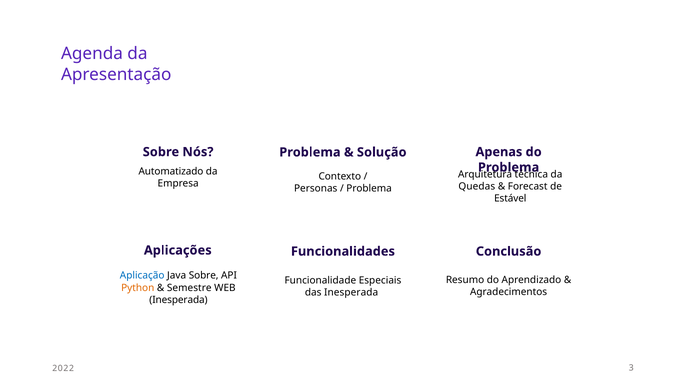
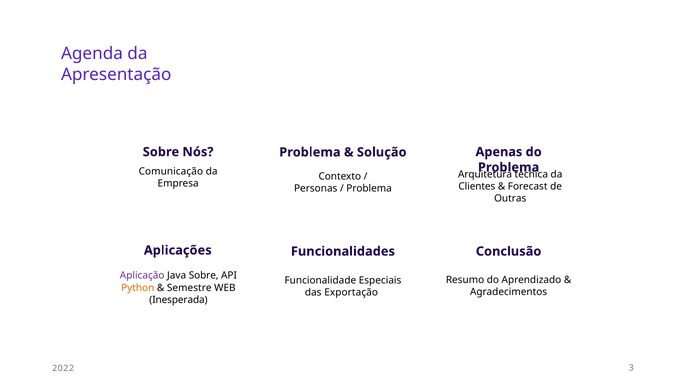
Automatizado: Automatizado -> Comunicação (171, 172)
Quedas: Quedas -> Clientes (477, 186)
Estável: Estável -> Outras (510, 198)
Aplicação colour: blue -> purple (142, 276)
das Inesperada: Inesperada -> Exportação (351, 293)
